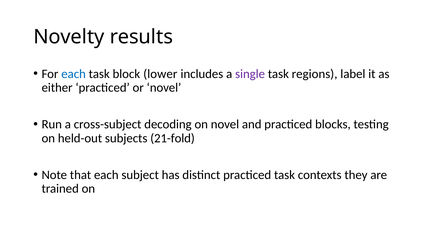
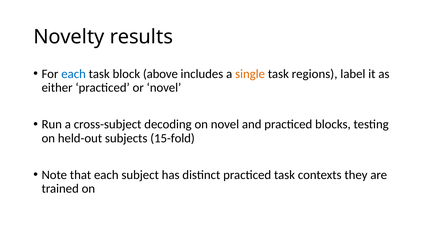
lower: lower -> above (160, 74)
single colour: purple -> orange (250, 74)
21-fold: 21-fold -> 15-fold (173, 138)
